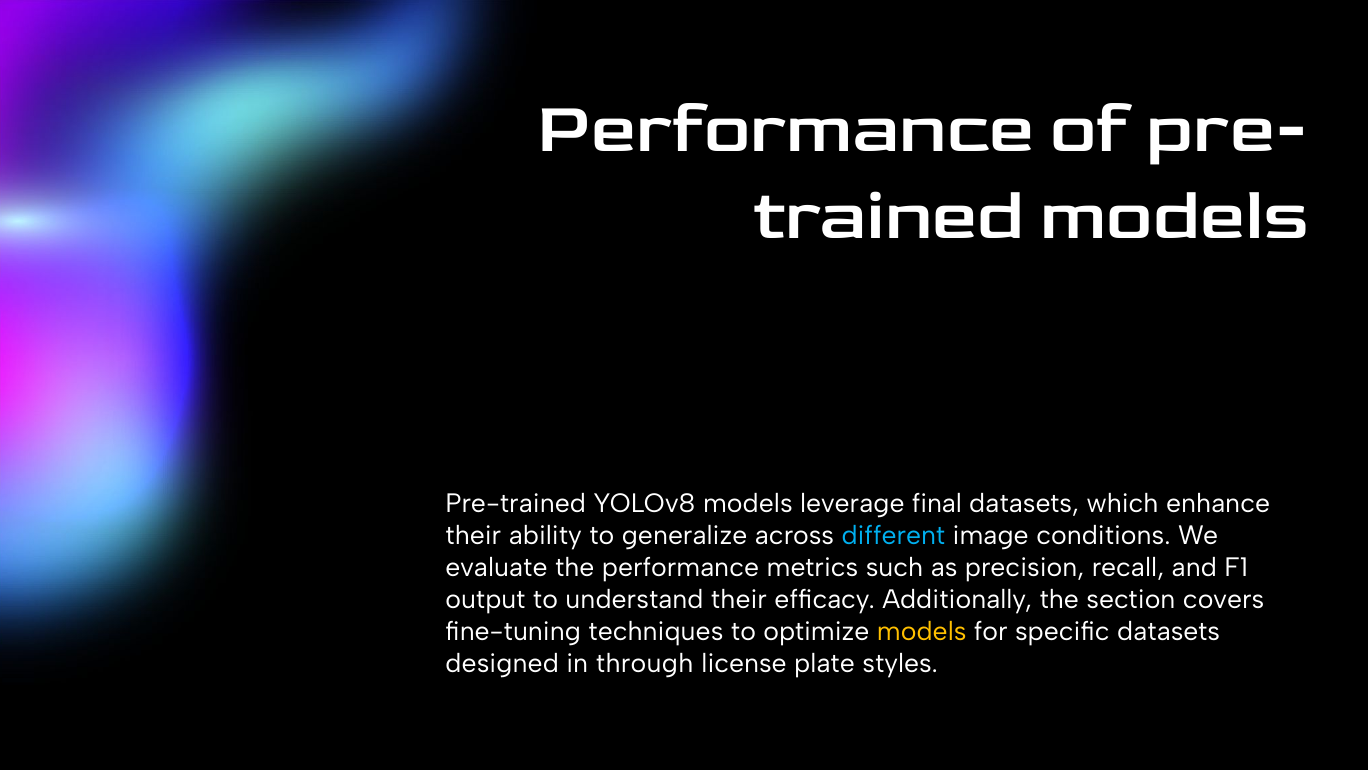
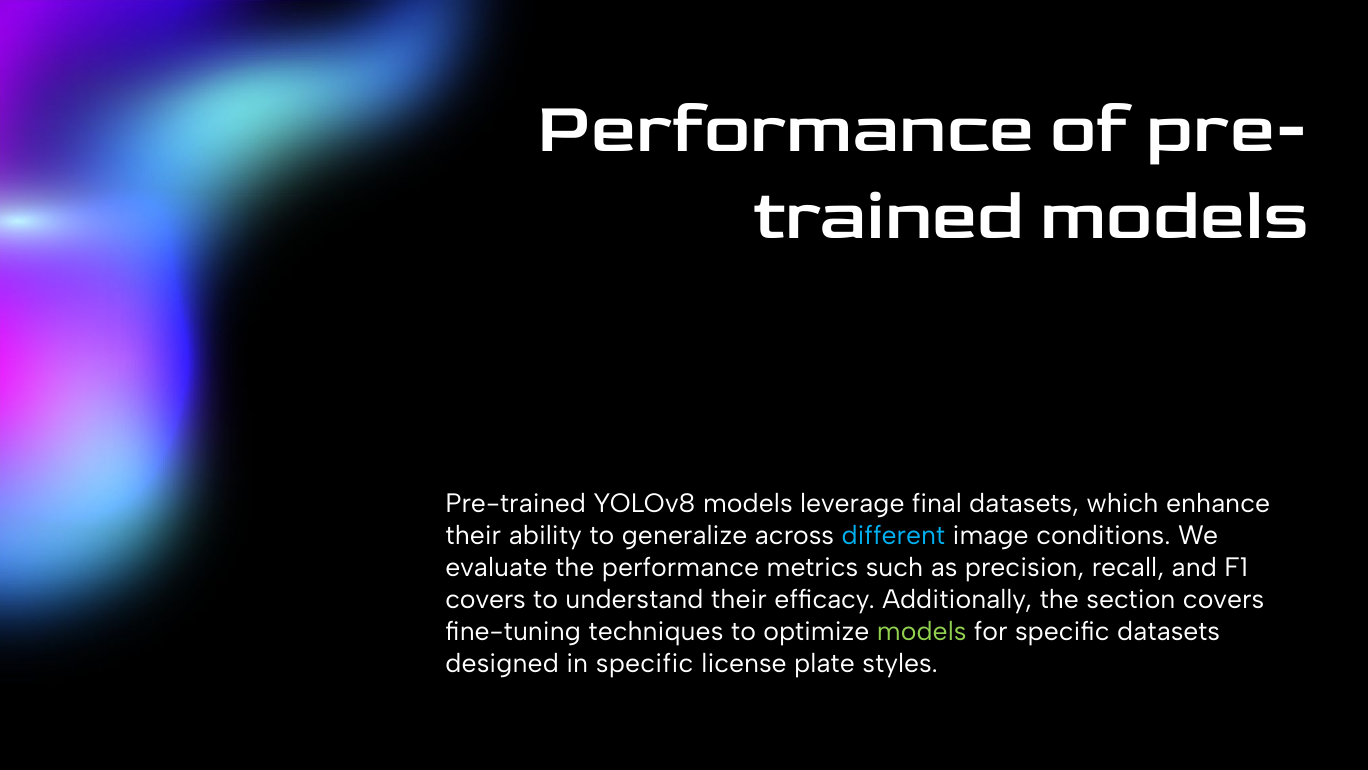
output: output -> covers (486, 599)
models colour: yellow -> light green (922, 631)
in through: through -> specific (645, 663)
